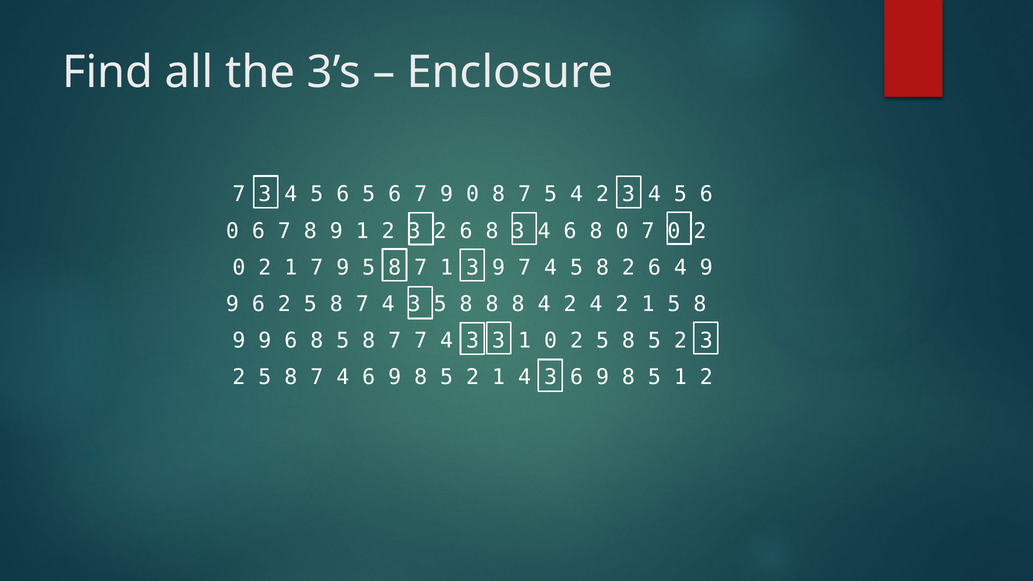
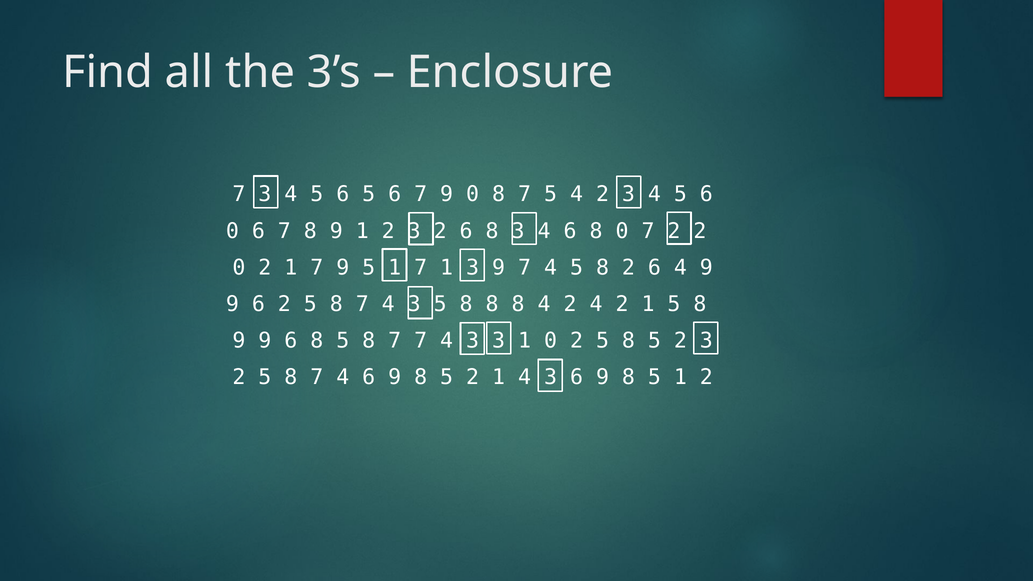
7 0: 0 -> 2 (674, 231)
9 5 8: 8 -> 1 (395, 268)
